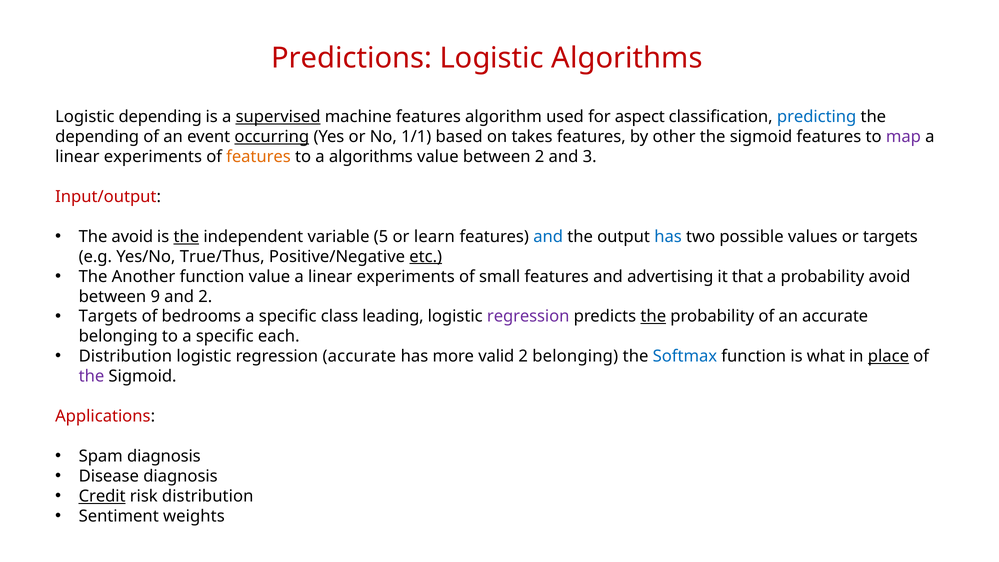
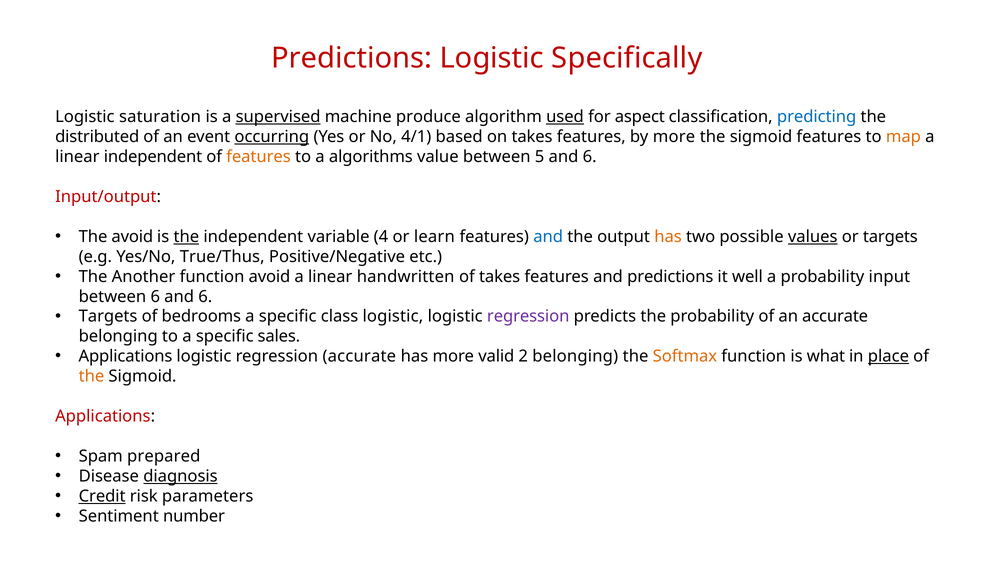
Logistic Algorithms: Algorithms -> Specifically (627, 58)
Logistic depending: depending -> saturation (160, 117)
machine features: features -> produce (428, 117)
used underline: none -> present (565, 117)
depending: depending -> distributed (97, 137)
1/1: 1/1 -> 4/1 (416, 137)
by other: other -> more (674, 137)
map colour: purple -> orange (903, 137)
experiments: experiments -> independent (153, 157)
between 2: 2 -> 5 (540, 157)
3: 3 -> 6 (590, 157)
5: 5 -> 4 (381, 237)
has colour: blue -> orange (668, 237)
values underline: none -> present (813, 237)
etc underline: present -> none (426, 257)
function value: value -> avoid (269, 277)
experiments: experiments -> handwritten (406, 277)
of small: small -> takes (500, 277)
and advertising: advertising -> predictions (670, 277)
that: that -> well (747, 277)
probability avoid: avoid -> input (889, 277)
between 9: 9 -> 6 (155, 296)
2: 2 -> 6 (205, 296)
class leading: leading -> logistic (393, 316)
the underline: present -> none (653, 316)
each: each -> sales (279, 336)
Distribution: Distribution -> Applications (125, 356)
Softmax colour: blue -> orange (685, 356)
the colour: purple -> orange (91, 376)
Spam diagnosis: diagnosis -> prepared (164, 456)
diagnosis underline: none -> present (180, 476)
risk distribution: distribution -> parameters (208, 496)
weights: weights -> number (194, 516)
